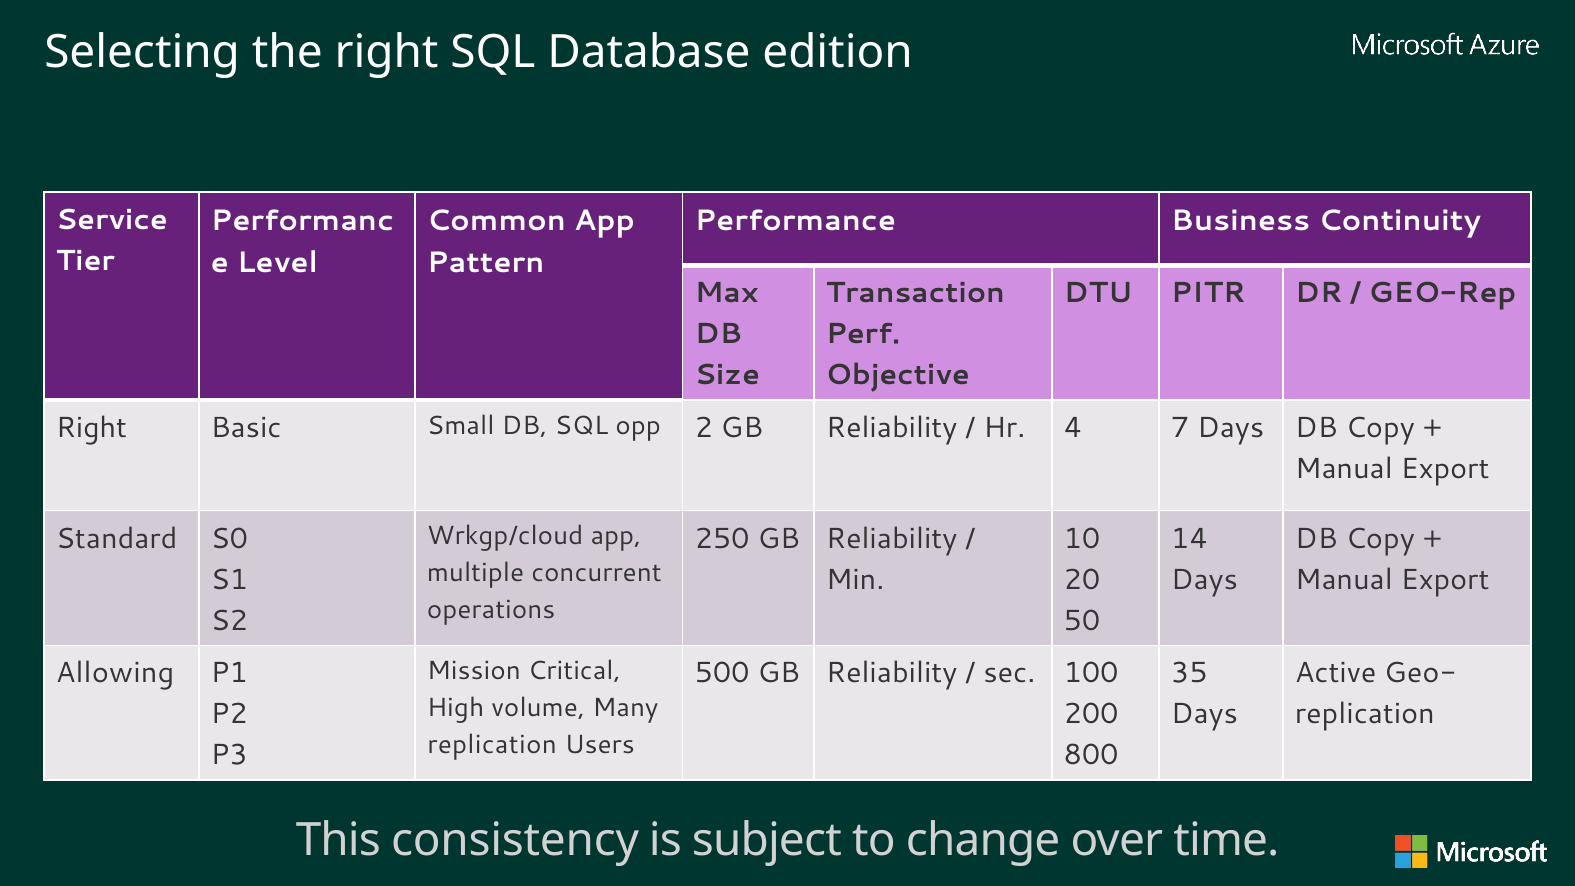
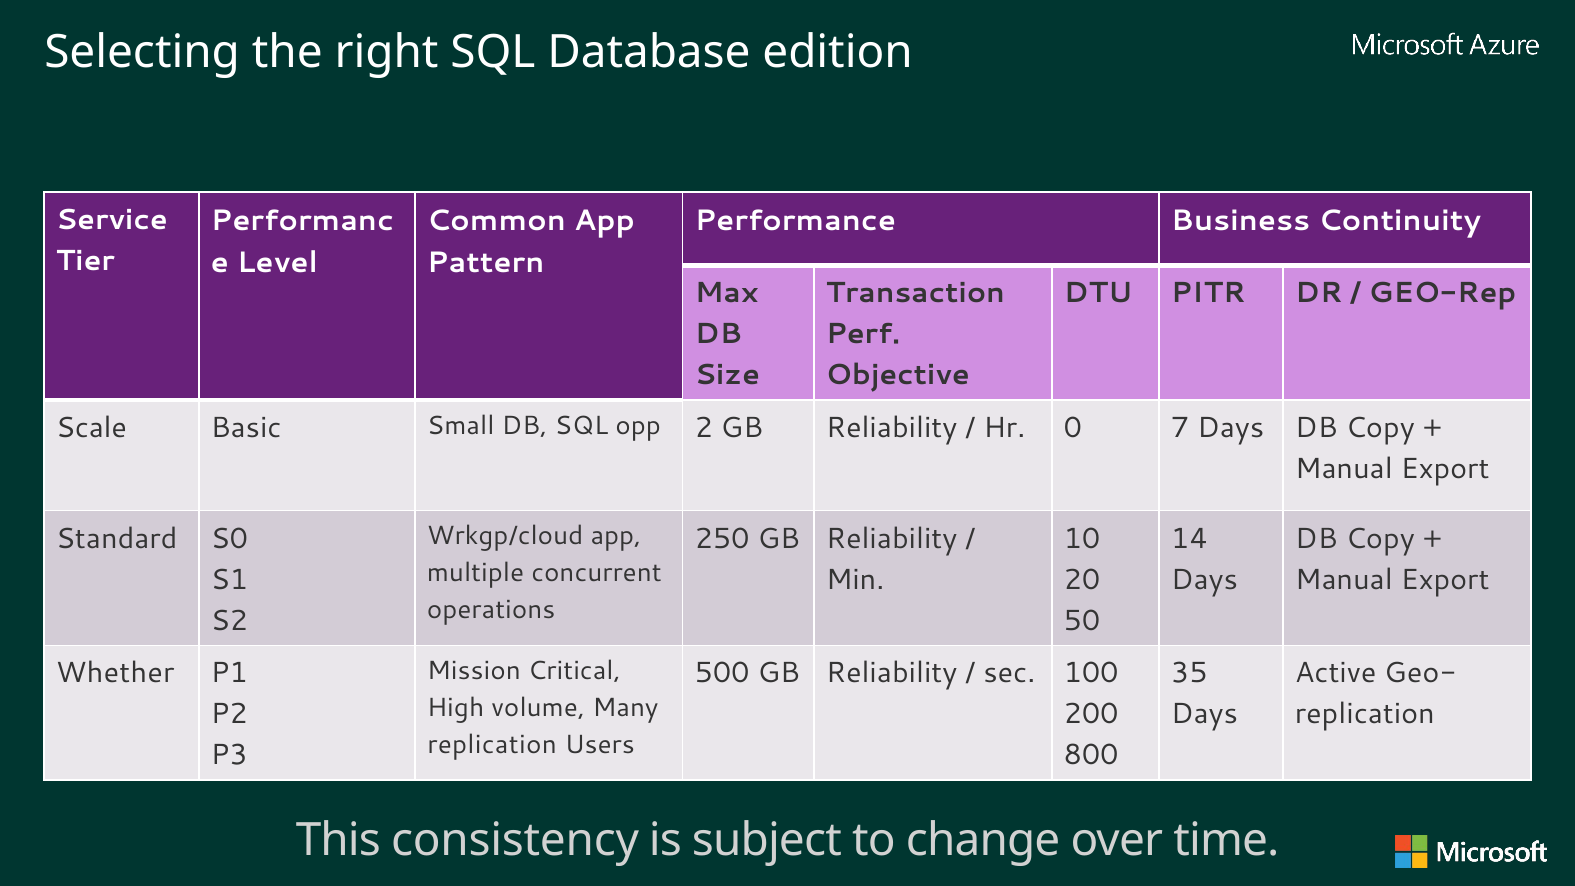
Right: Right -> Scale (91, 428)
4: 4 -> 0 (1073, 428)
Allowing: Allowing -> Whether (115, 673)
